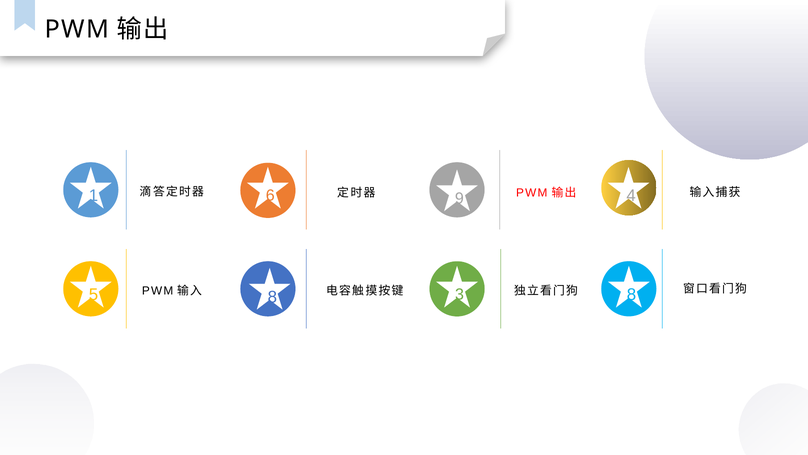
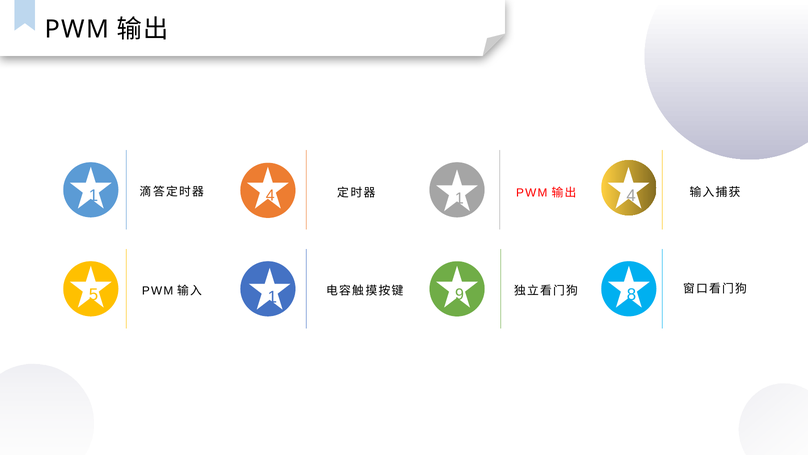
6: 6 -> 4 (270, 195)
9: 9 -> 1 (459, 198)
8: 8 -> 1 (272, 297)
3: 3 -> 9 (459, 294)
